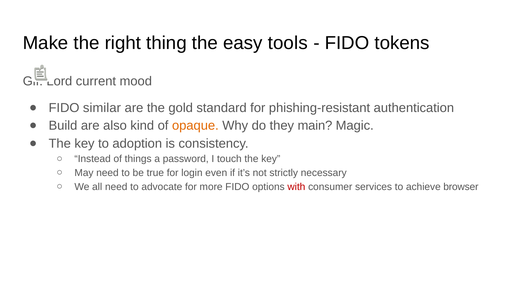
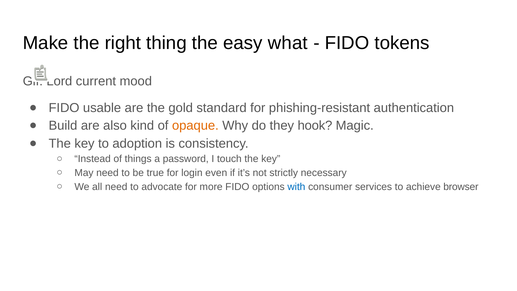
tools: tools -> what (288, 43)
similar: similar -> usable (102, 108)
main: main -> hook (315, 126)
with colour: red -> blue (296, 187)
